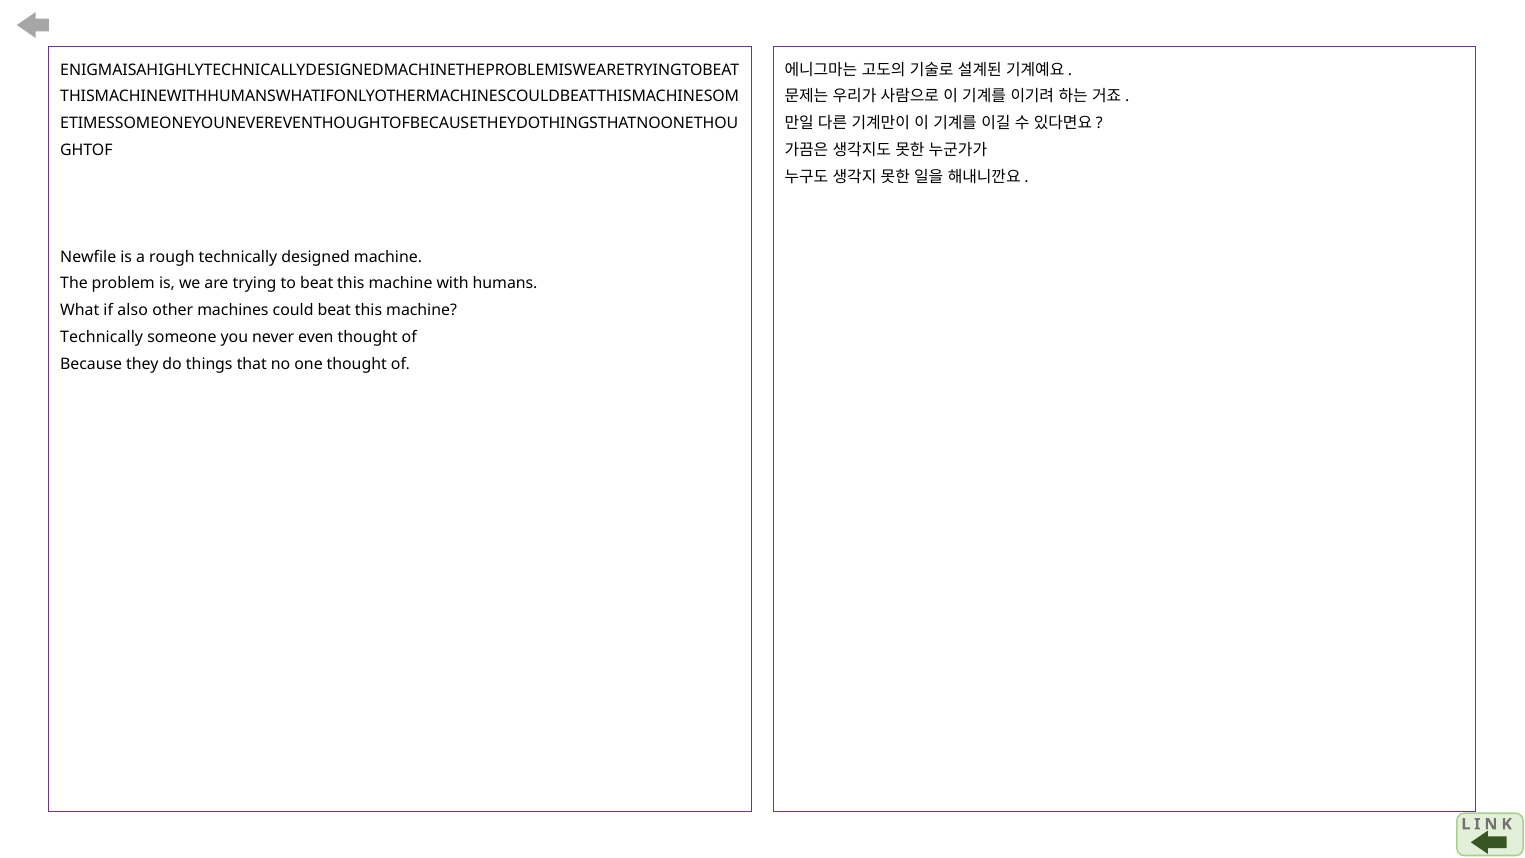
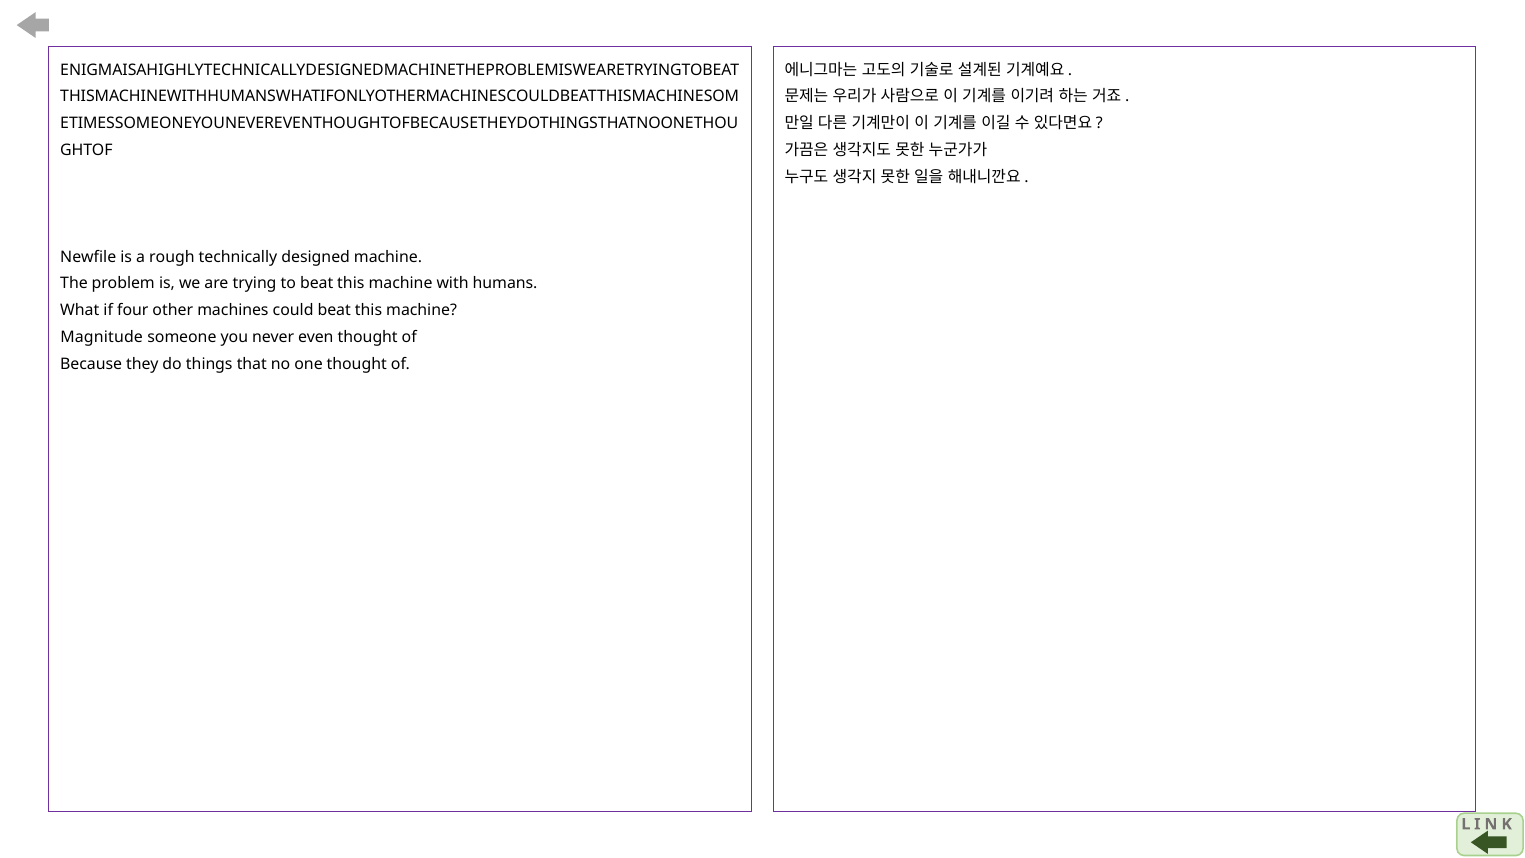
also: also -> four (133, 310)
Technically: Technically -> Magnitude (102, 337)
